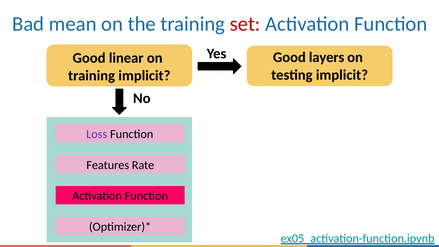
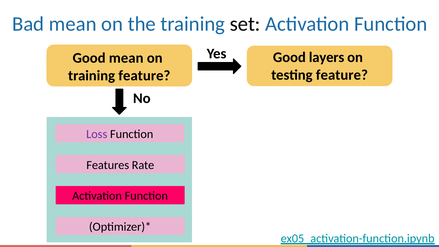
set colour: red -> black (245, 24)
Good linear: linear -> mean (126, 58)
testing implicit: implicit -> feature (342, 75)
training implicit: implicit -> feature (144, 76)
